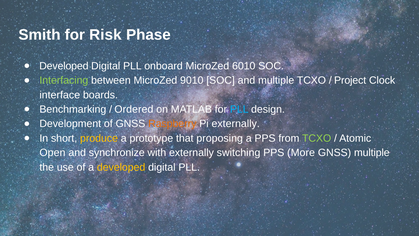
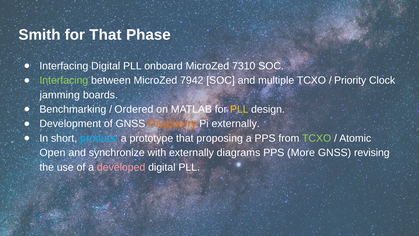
for Risk: Risk -> That (105, 35)
Developed: Developed -> Interfacing (64, 66)
6010: 6010 -> 7310 (244, 66)
9010: 9010 -> 7942 (192, 80)
Project: Project -> Priority (350, 80)
interface: interface -> jamming (60, 95)
PLL colour: light blue -> yellow (239, 109)
produce colour: yellow -> light blue (99, 138)
switching: switching -> diagrams (239, 153)
GNSS multiple: multiple -> revising (372, 153)
developed colour: yellow -> pink (121, 167)
